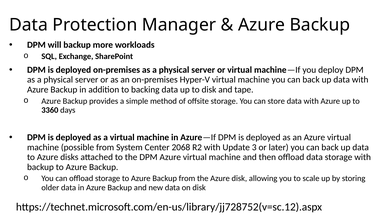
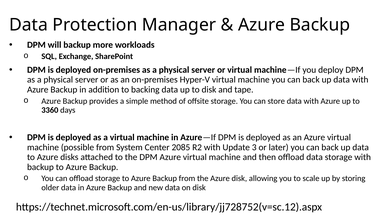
2068: 2068 -> 2085 (181, 147)
